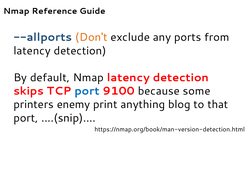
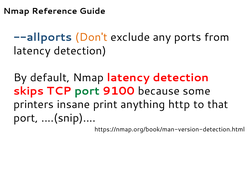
port colour: blue -> green (87, 91)
enemy: enemy -> insane (73, 104)
blog: blog -> http (179, 104)
